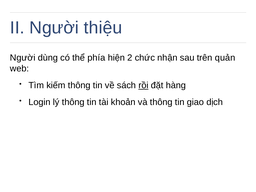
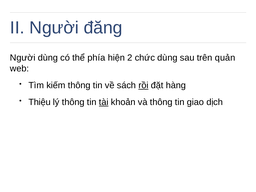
thiệu: thiệu -> đăng (103, 28)
chức nhận: nhận -> dùng (167, 58)
Login: Login -> Thiệu (40, 102)
tài underline: none -> present (104, 102)
